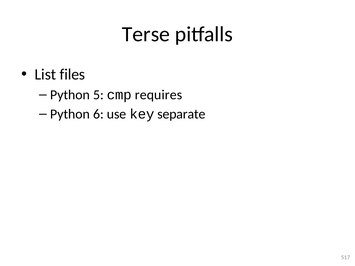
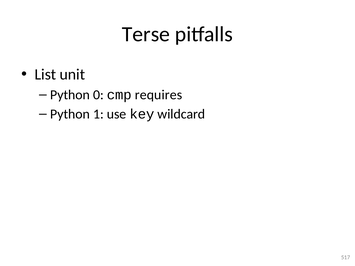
files: files -> unit (72, 74)
5: 5 -> 0 (98, 95)
6: 6 -> 1 (98, 114)
separate: separate -> wildcard (181, 114)
